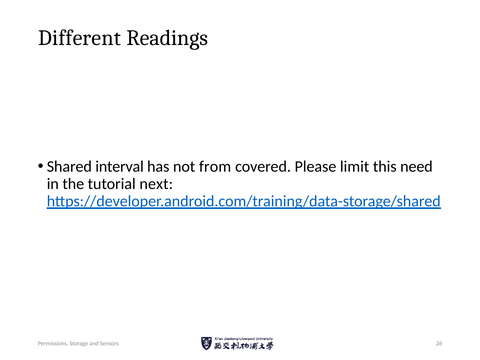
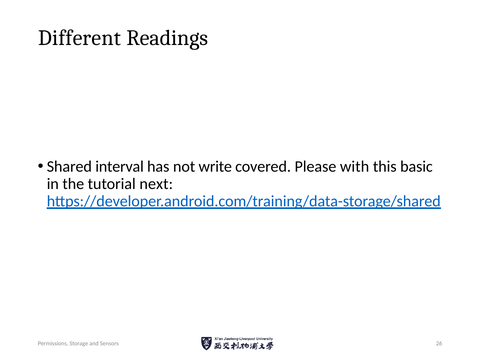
from: from -> write (215, 167)
limit: limit -> with (355, 167)
need: need -> basic (416, 167)
